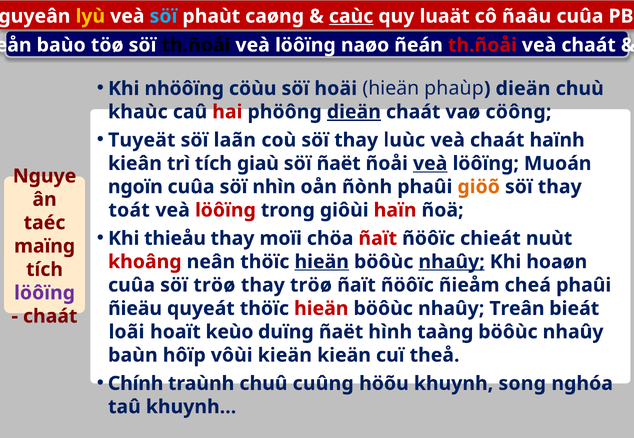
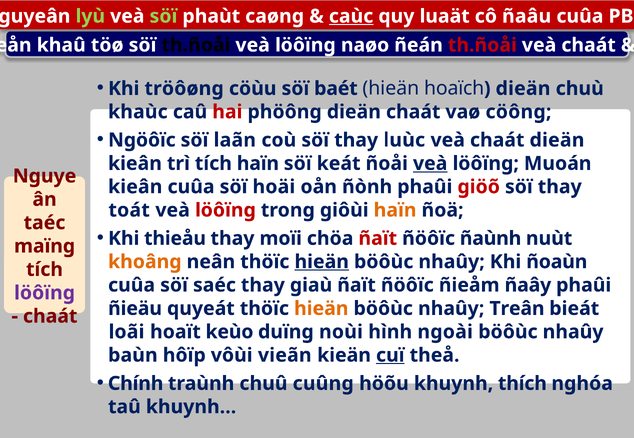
lyù colour: yellow -> light green (90, 16)
söï colour: light blue -> light green (163, 16)
baùo: baùo -> khaû (61, 45)
nhöôïng: nhöôïng -> tröôøng (184, 89)
hoäi: hoäi -> baét (336, 89)
phaùp: phaùp -> hoaïch (454, 89)
dieän underline: present -> none (354, 112)
Tuyeät: Tuyeät -> Ngöôïc (142, 140)
chaát haïnh: haïnh -> dieän (557, 140)
tích giaù: giaù -> haïn (258, 164)
söï ñaët: ñaët -> keát (339, 164)
ngoïn: ngoïn -> kieân (135, 187)
nhìn: nhìn -> hoäi (274, 187)
giöõ colour: orange -> red (479, 187)
haïn colour: red -> orange (395, 210)
chieát: chieát -> ñaùnh (491, 239)
khoâng colour: red -> orange (145, 262)
nhaûy underline: present -> none (452, 262)
hoaøn: hoaøn -> ñoaùn (557, 262)
söï tröø: tröø -> saéc (214, 285)
thay tröø: tröø -> giaù (311, 285)
cheá: cheá -> ñaây (528, 285)
hieän colour: red -> orange (321, 309)
duïng ñaët: ñaët -> noùi (341, 332)
taàng: taàng -> ngoài (445, 332)
vôùi kieän: kieän -> vieãn (285, 355)
cuï underline: none -> present (390, 355)
song: song -> thích (522, 384)
